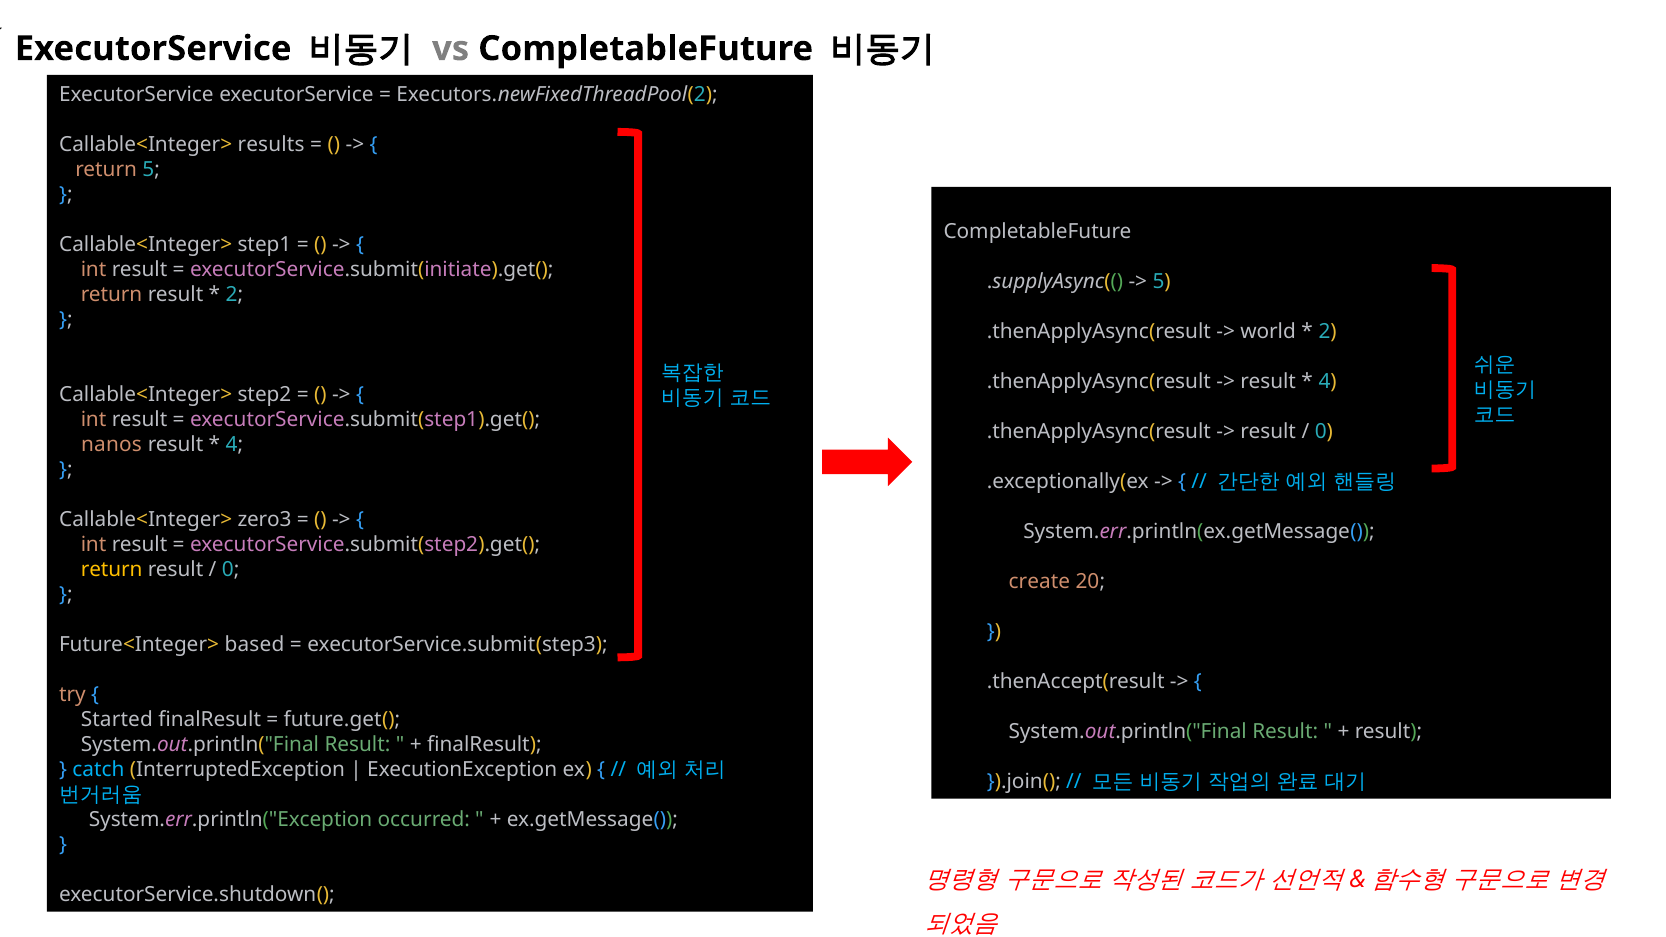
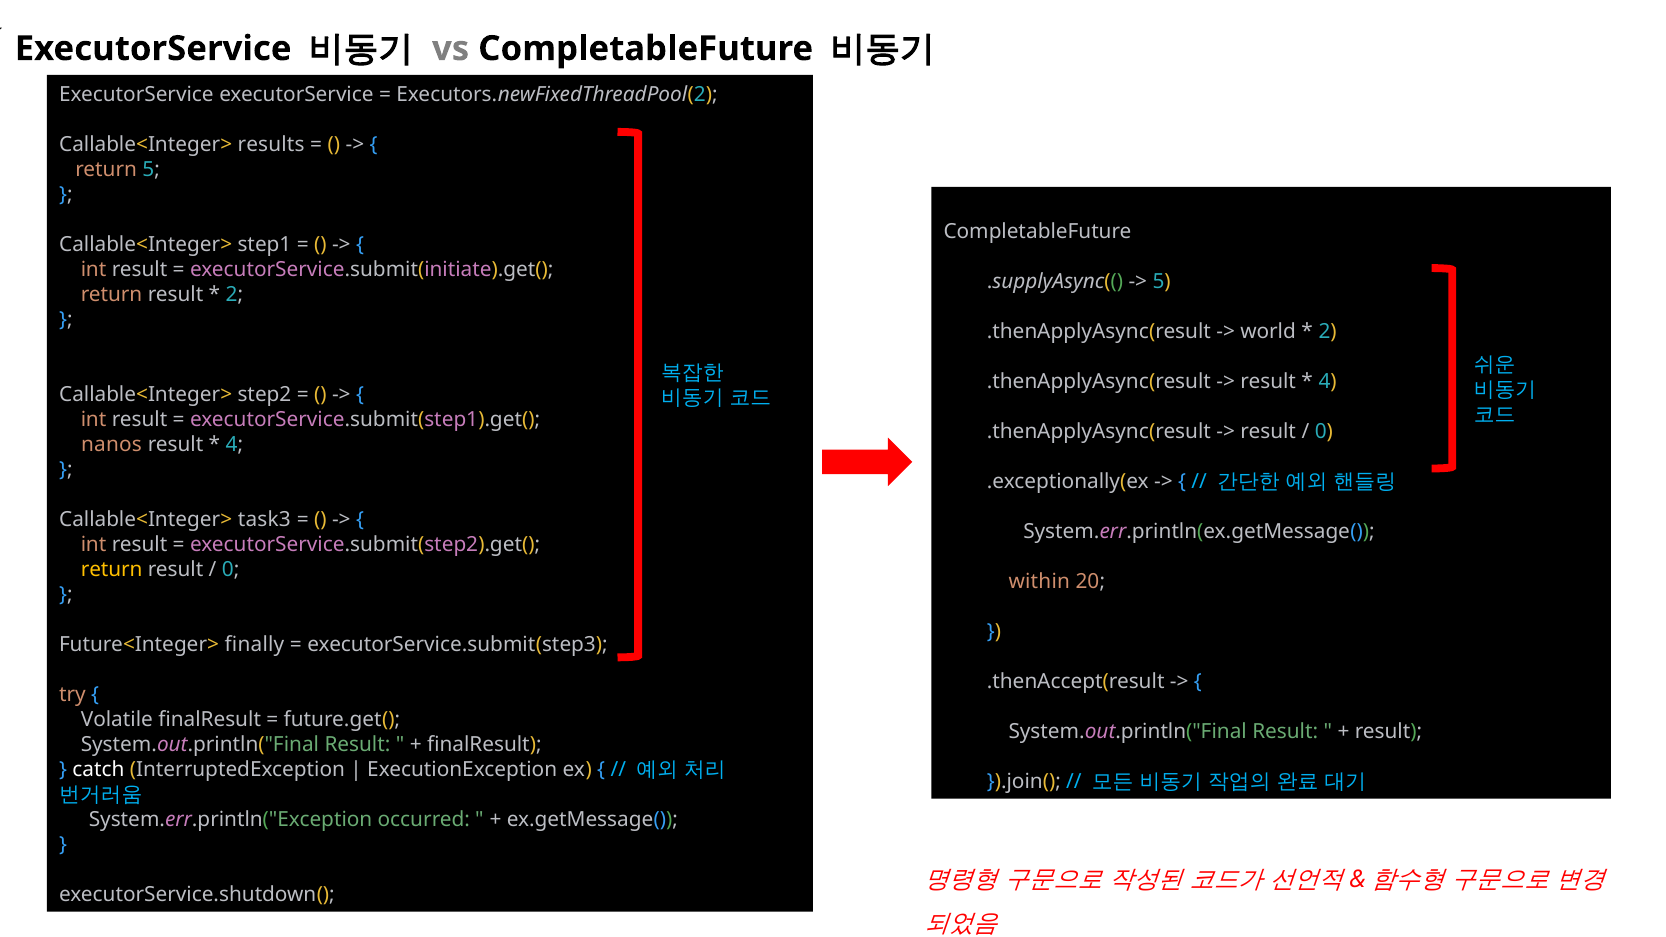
zero3: zero3 -> task3 (264, 520)
create: create -> within (1039, 582)
based: based -> finally (254, 645)
Started: Started -> Volatile (117, 720)
catch colour: light blue -> white (98, 770)
